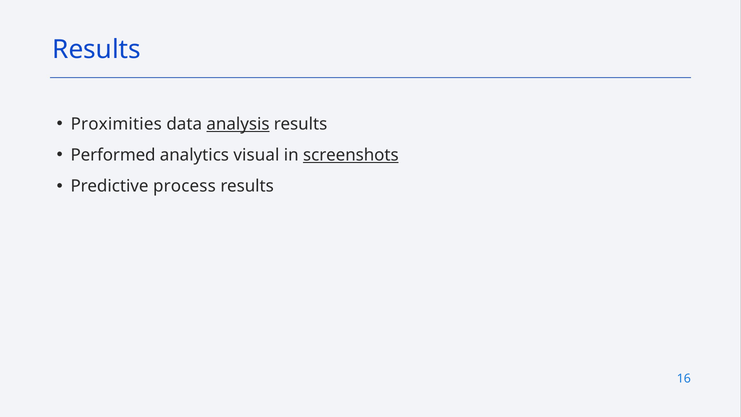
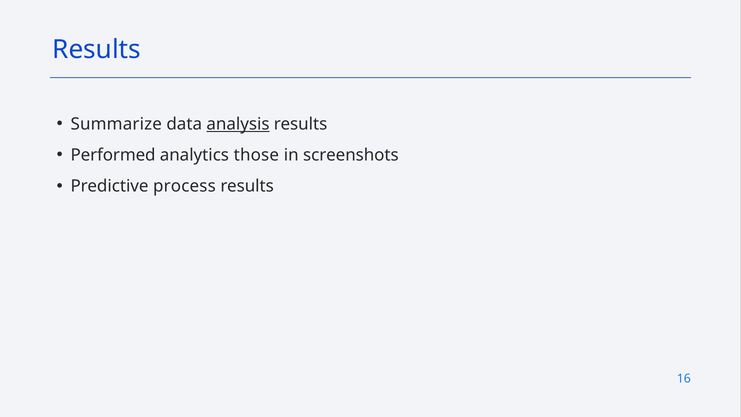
Proximities: Proximities -> Summarize (116, 124)
visual: visual -> those (256, 155)
screenshots underline: present -> none (351, 155)
